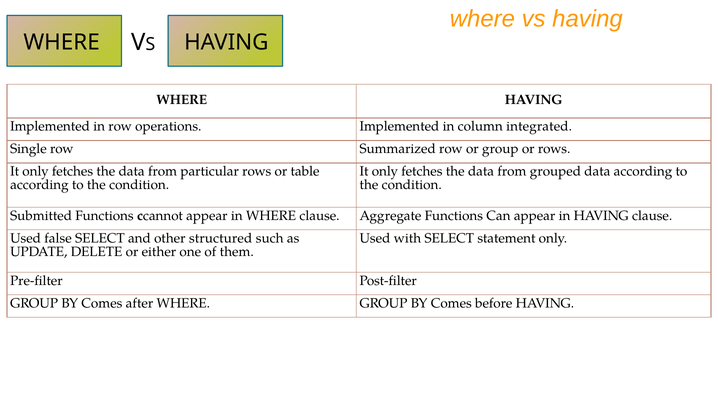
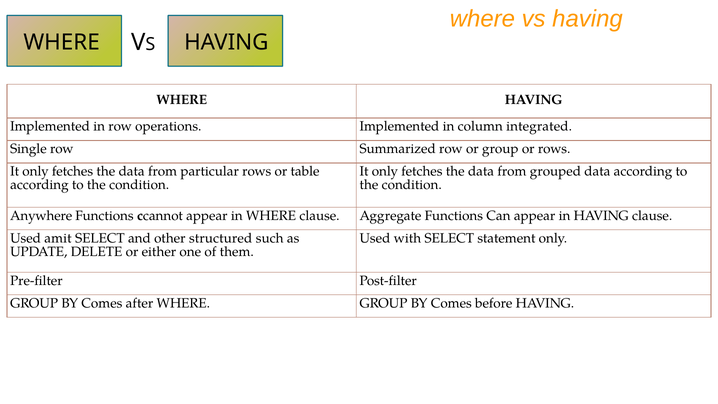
Submitted: Submitted -> Anywhere (41, 216)
false: false -> amit (58, 238)
